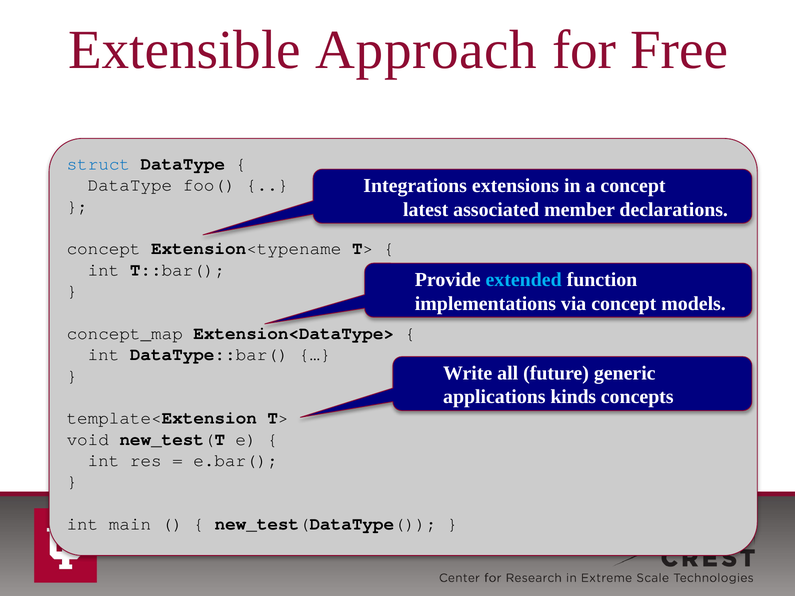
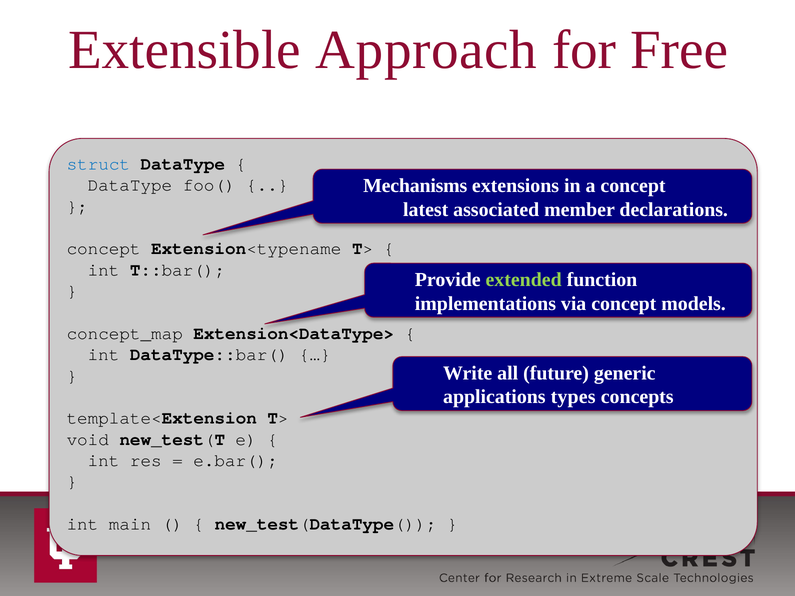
Integrations: Integrations -> Mechanisms (415, 186)
extended colour: light blue -> light green (524, 280)
kinds: kinds -> types (573, 397)
